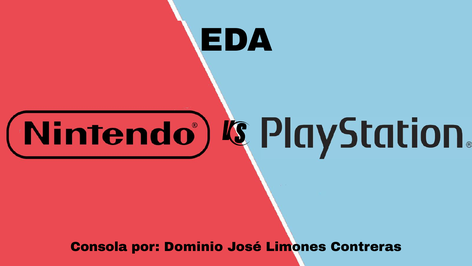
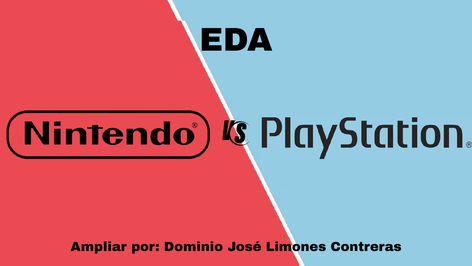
Consola: Consola -> Ampliar (99, 246)
